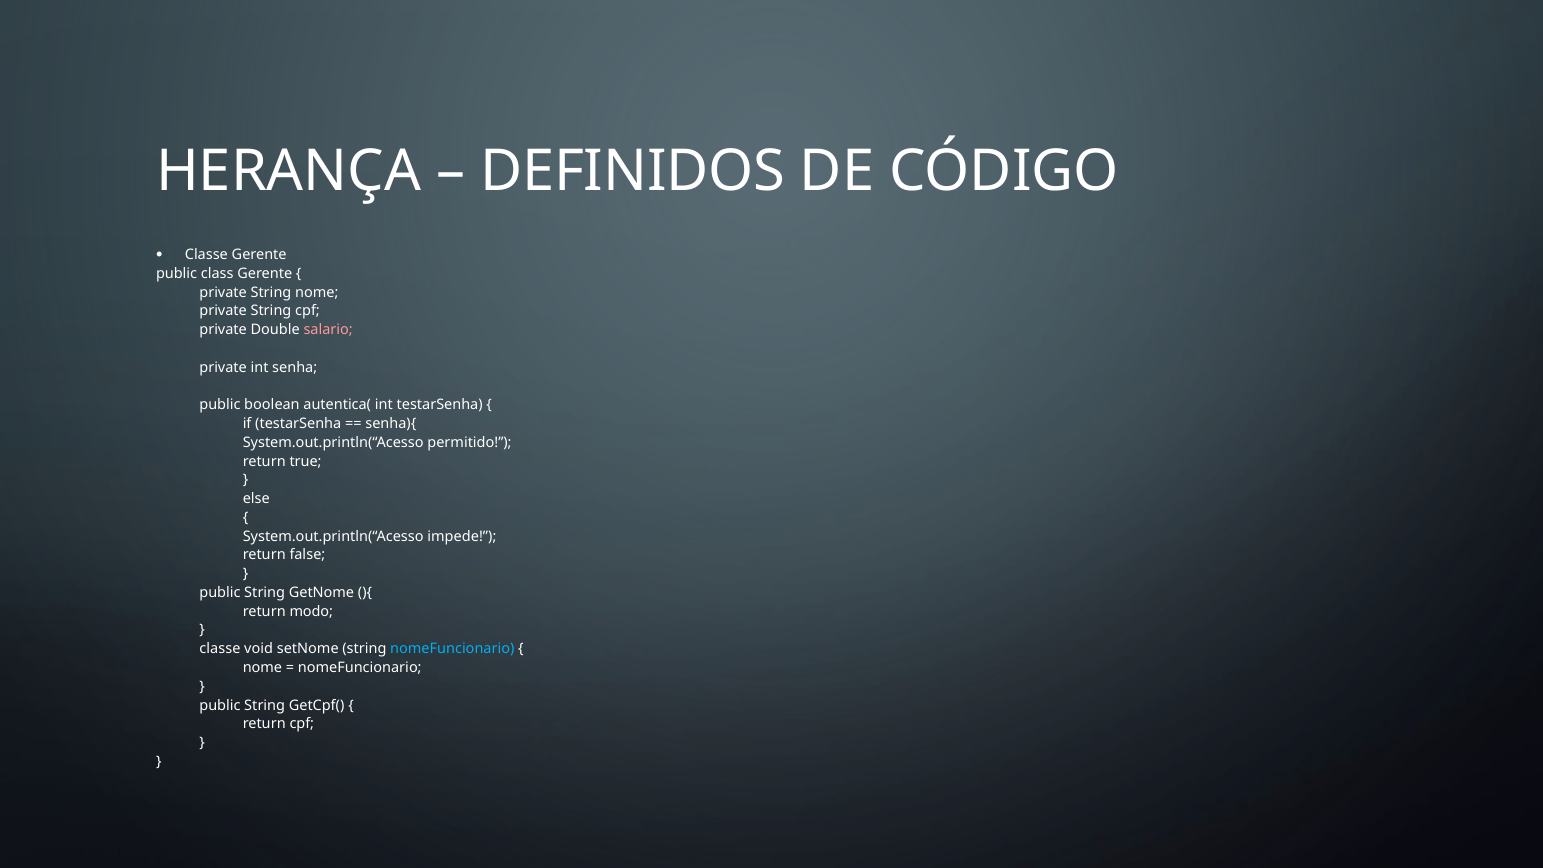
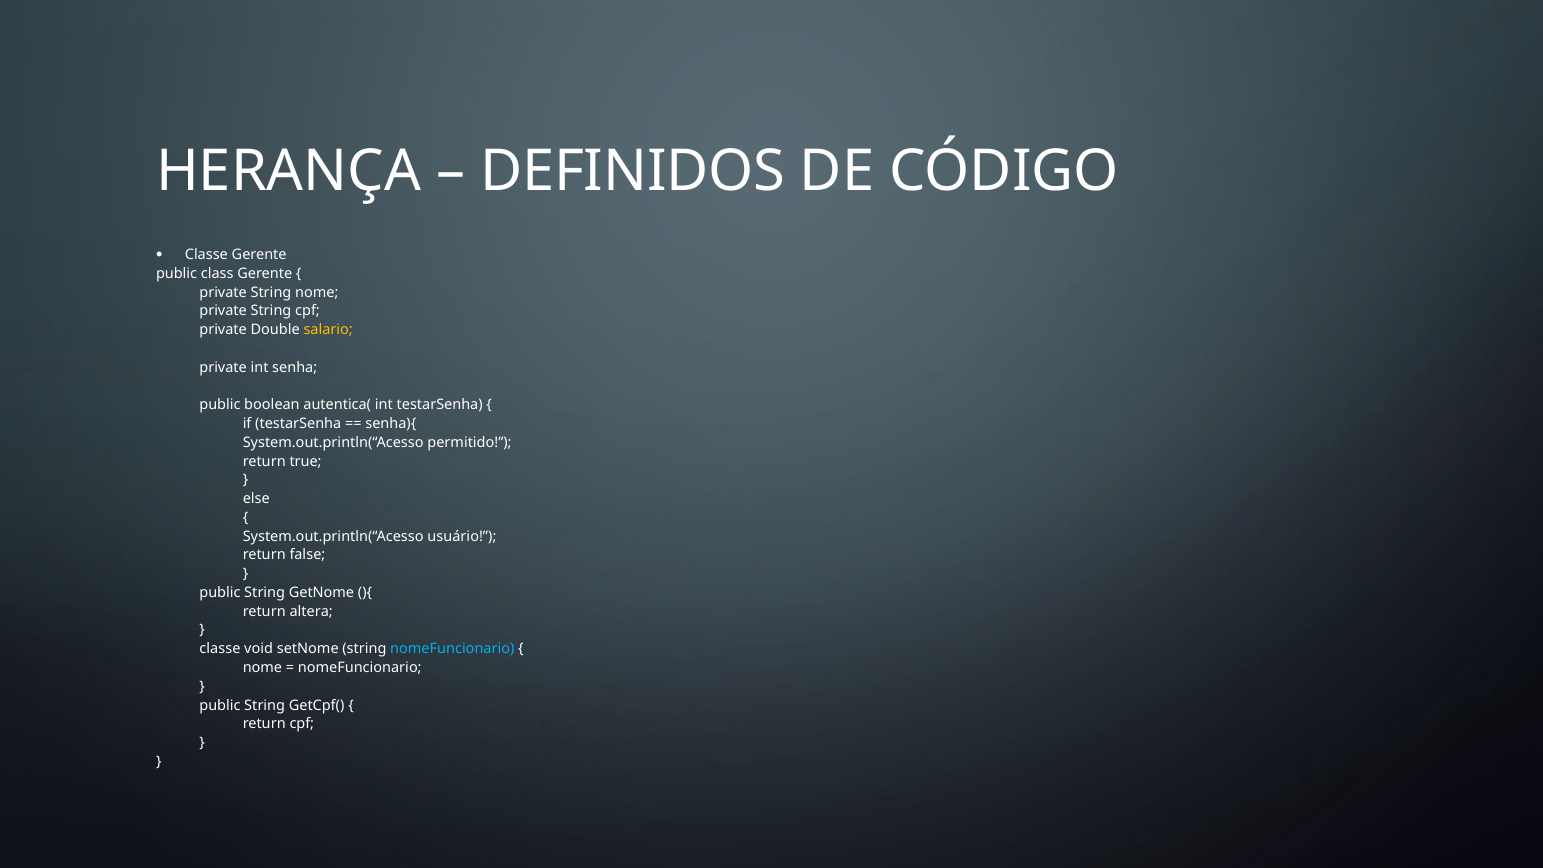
salario colour: pink -> yellow (328, 330)
impede: impede -> usuário (462, 536)
modo: modo -> altera (311, 611)
